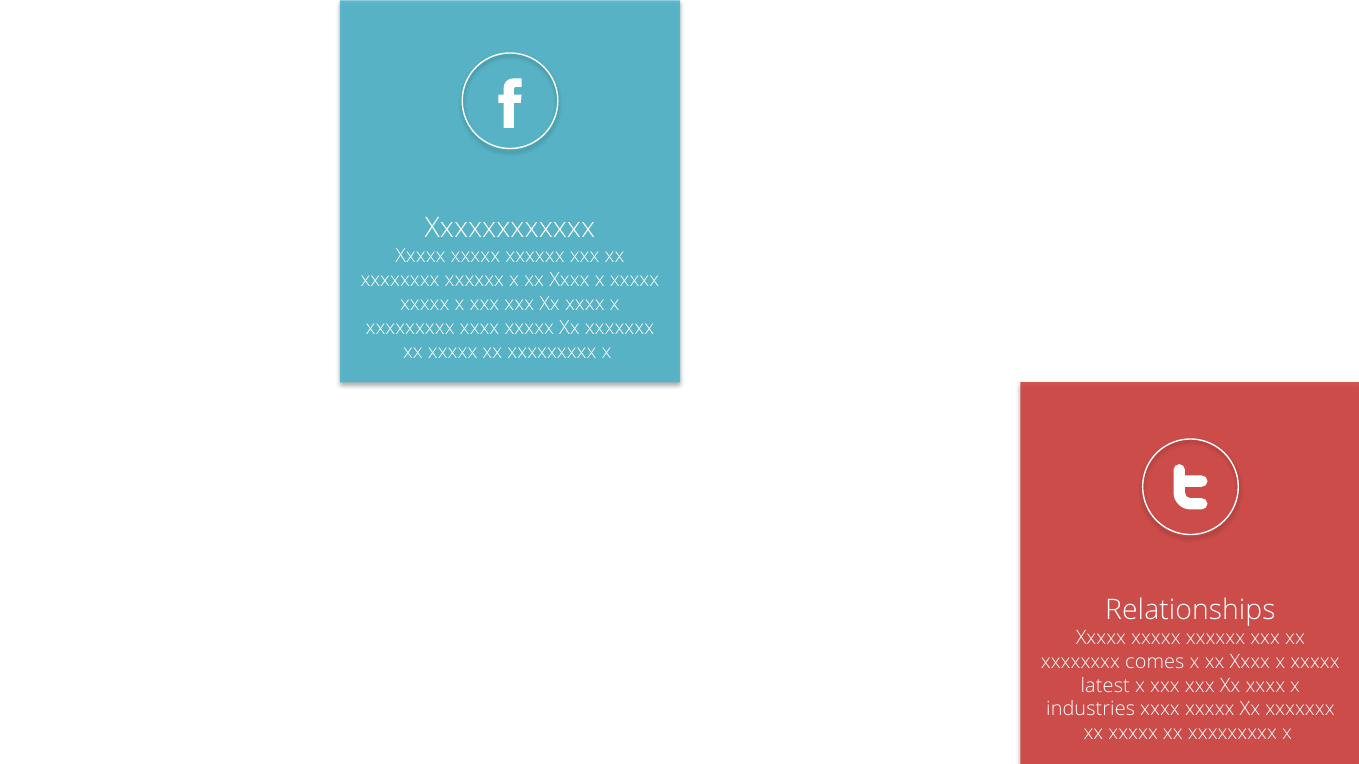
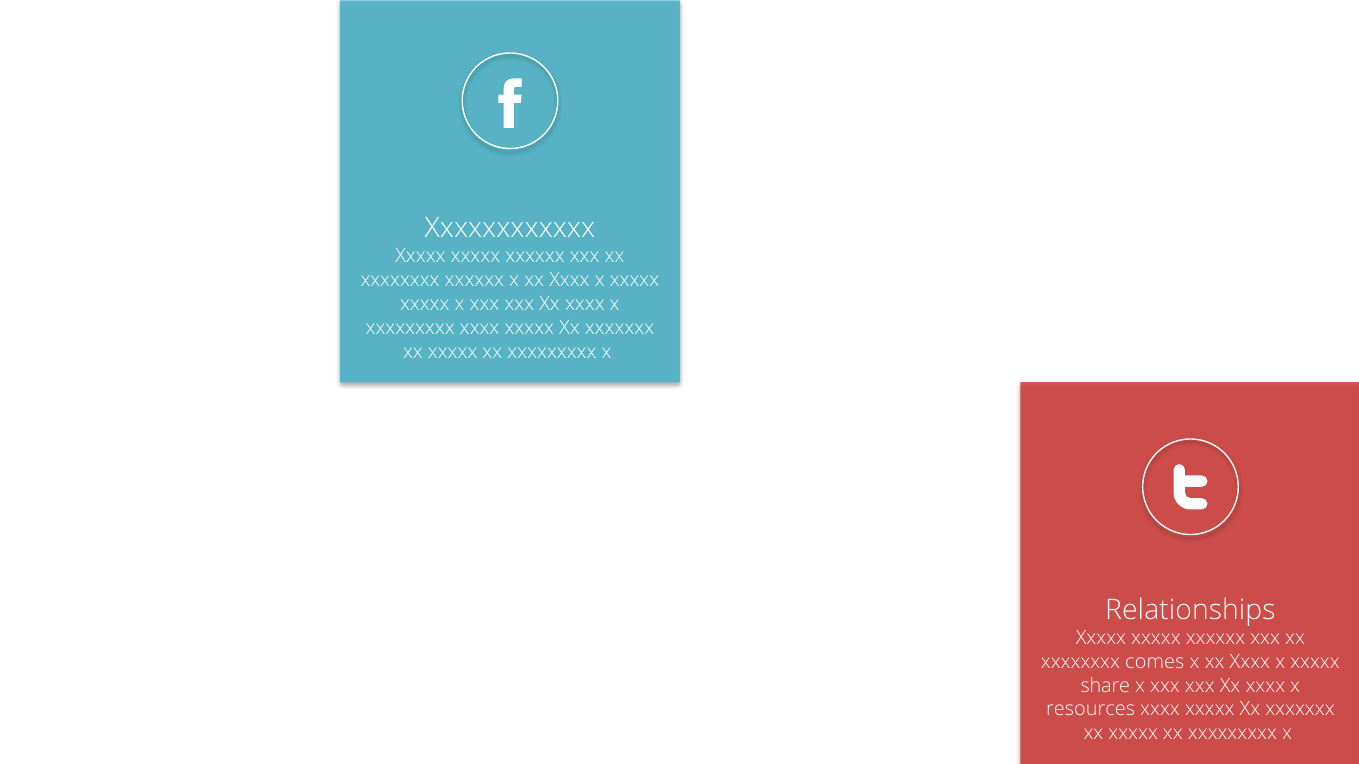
latest: latest -> share (1105, 686)
industries: industries -> resources (1091, 710)
